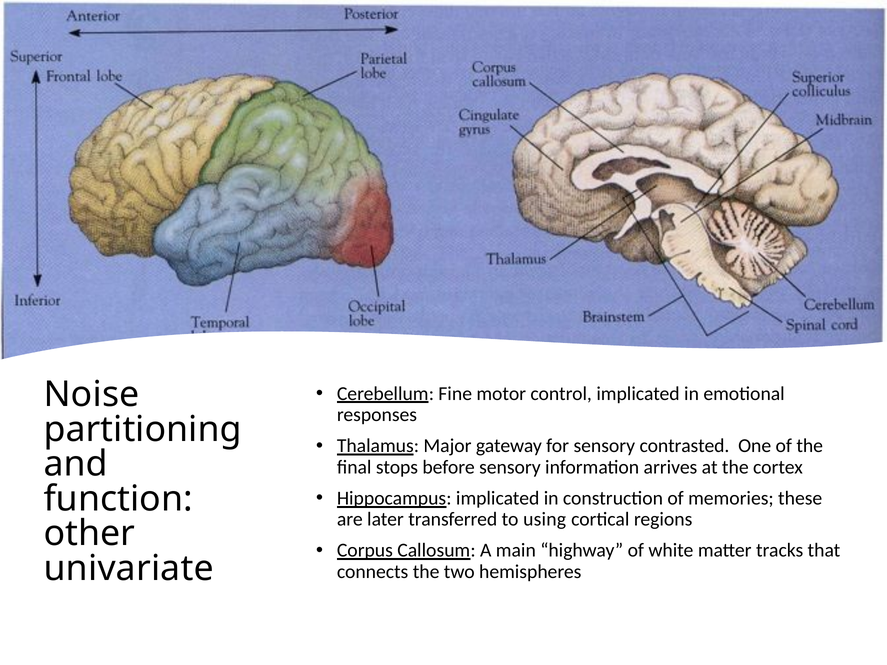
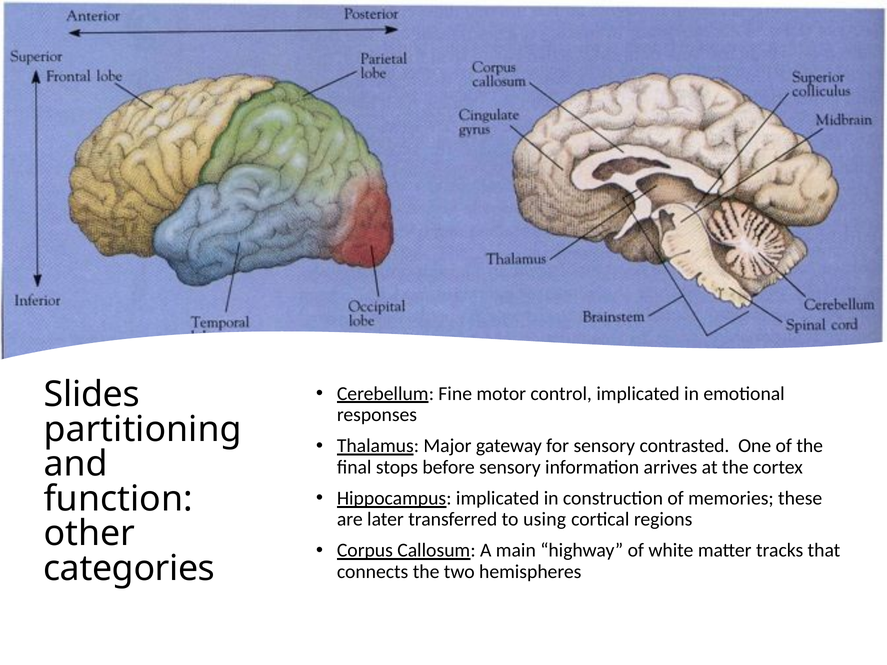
Noise: Noise -> Slides (92, 395)
univariate: univariate -> categories (129, 568)
